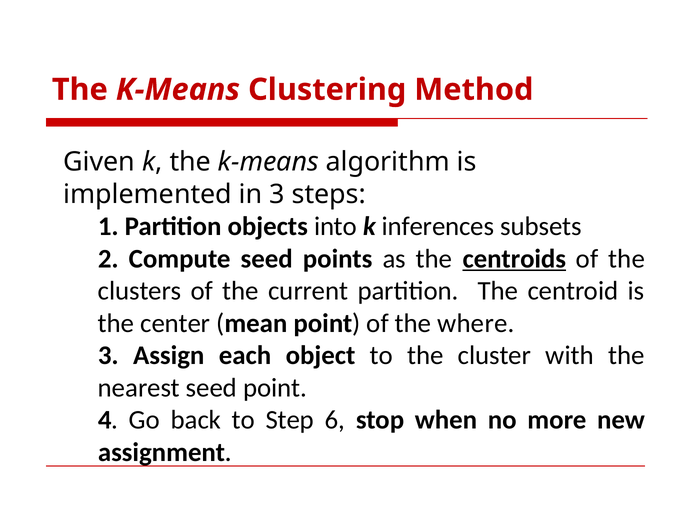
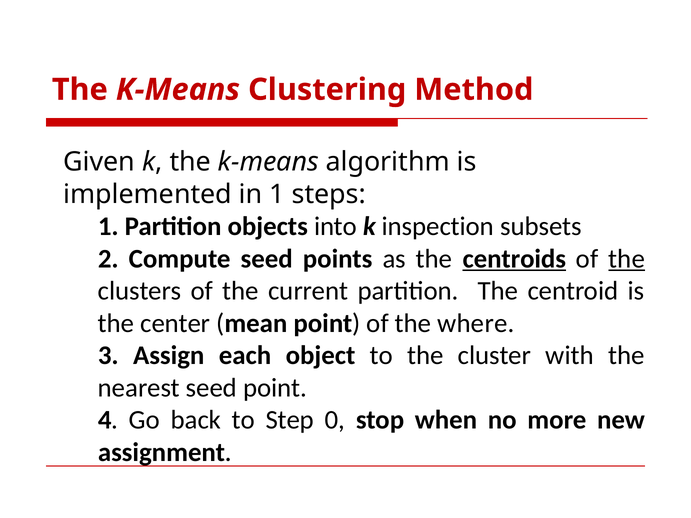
in 3: 3 -> 1 (277, 194)
inferences: inferences -> inspection (438, 227)
the underline: none -> present (627, 259)
6: 6 -> 0 (335, 420)
